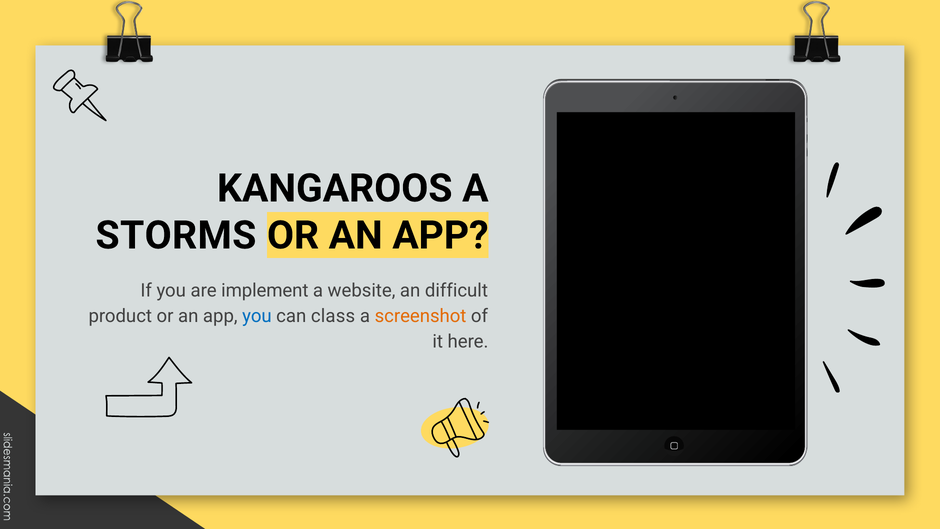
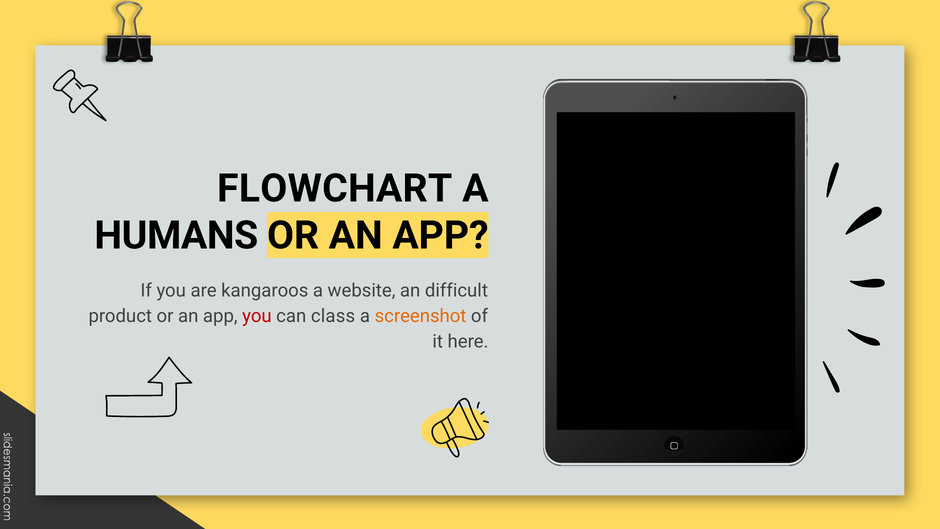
KANGAROOS: KANGAROOS -> FLOWCHART (335, 188)
STORMS: STORMS -> HUMANS (176, 235)
implement: implement -> kangaroos (265, 290)
you colour: blue -> red (257, 316)
